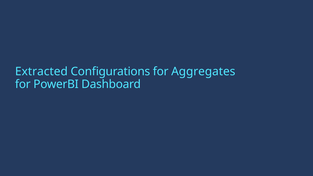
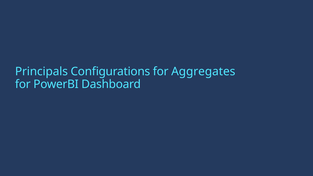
Extracted: Extracted -> Principals (41, 72)
